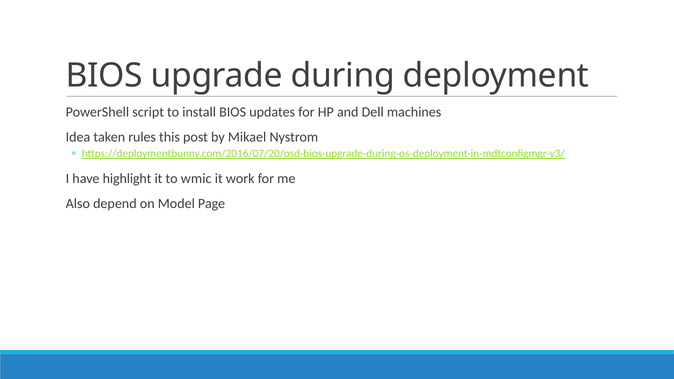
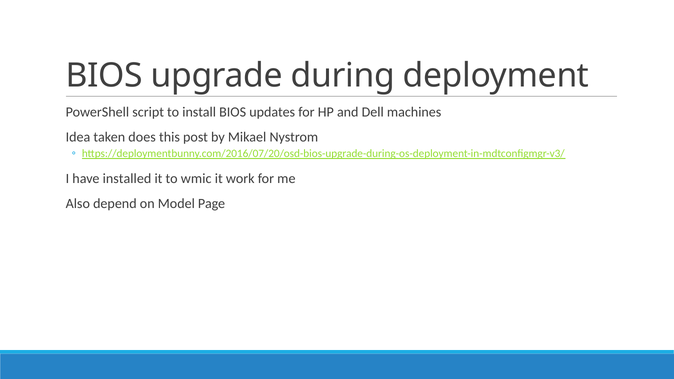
rules: rules -> does (142, 137)
highlight: highlight -> installed (127, 179)
